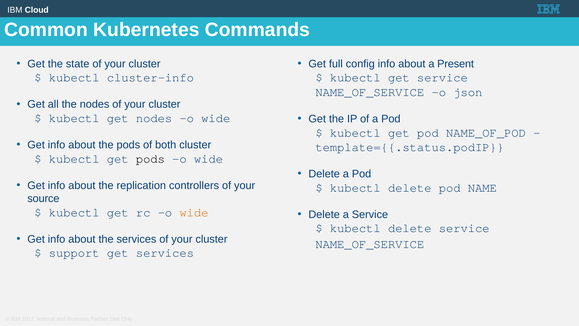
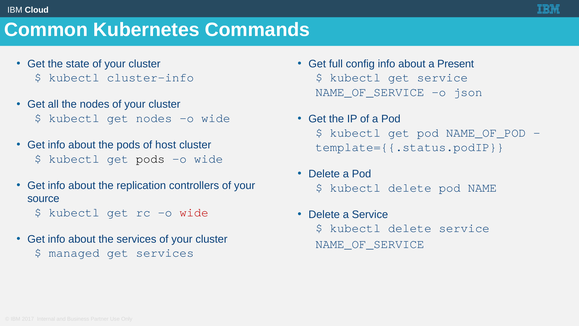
both: both -> host (166, 145)
wide colour: orange -> red (194, 212)
support: support -> managed (74, 253)
